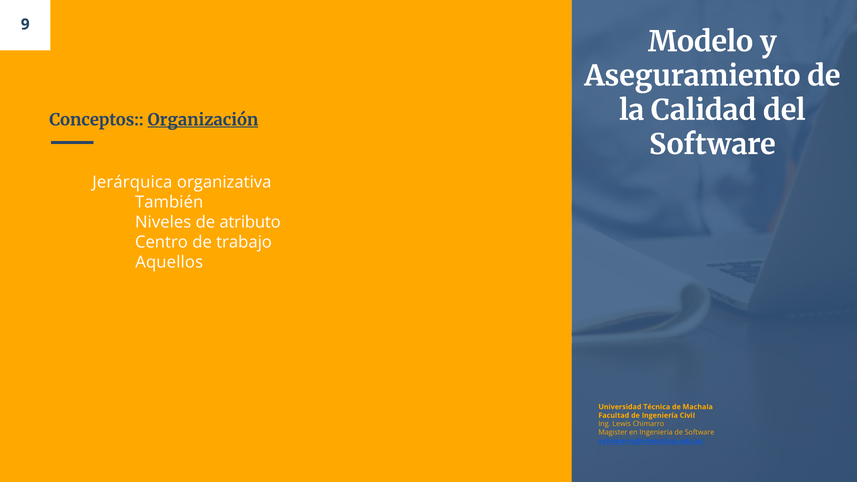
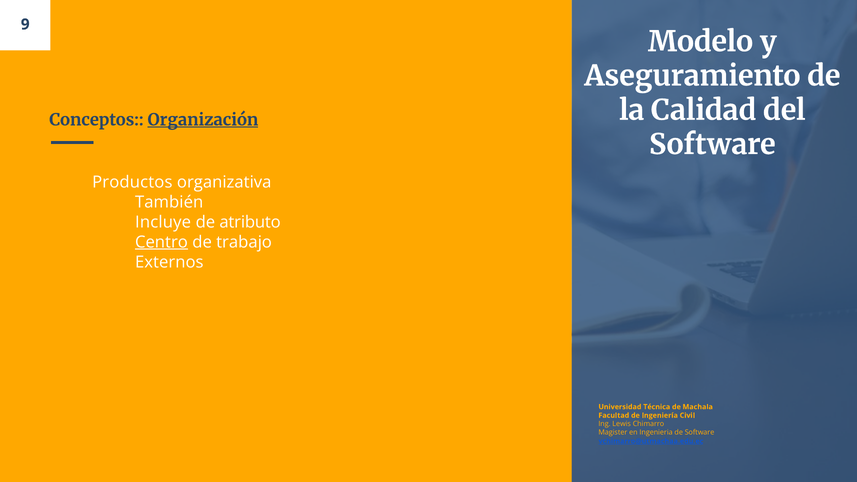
Jerárquica: Jerárquica -> Productos (132, 182)
Niveles: Niveles -> Incluye (163, 222)
Centro underline: none -> present (161, 242)
Aquellos: Aquellos -> Externos (169, 262)
